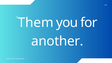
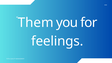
another: another -> feelings (57, 41)
